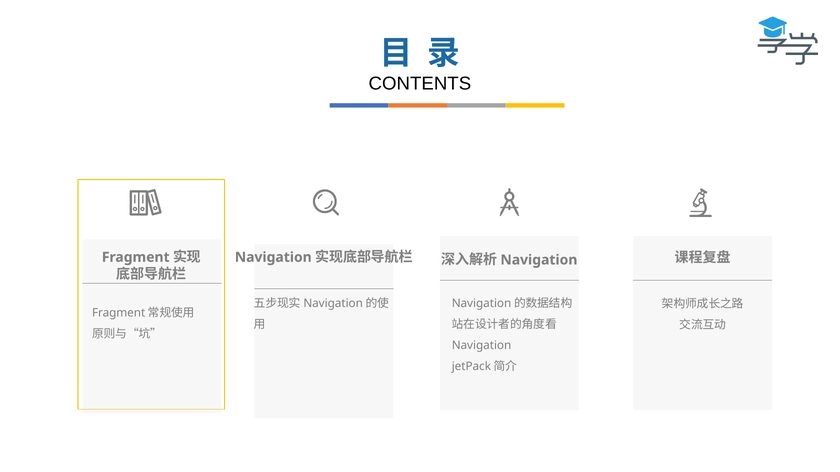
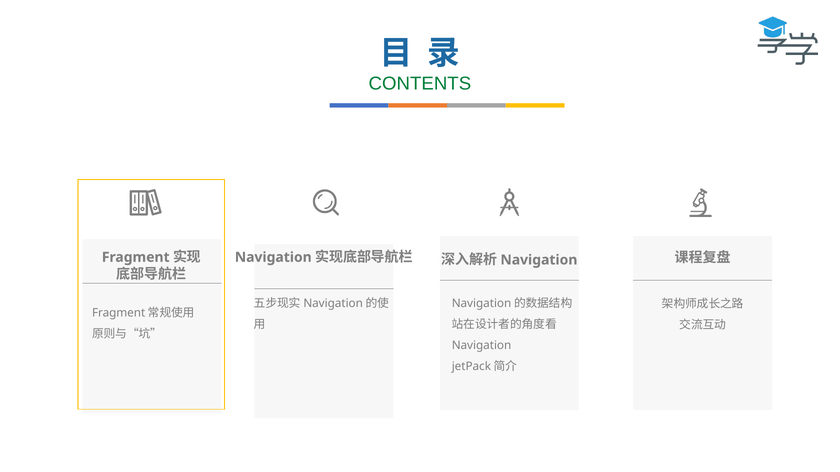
CONTENTS colour: black -> green (420, 84)
